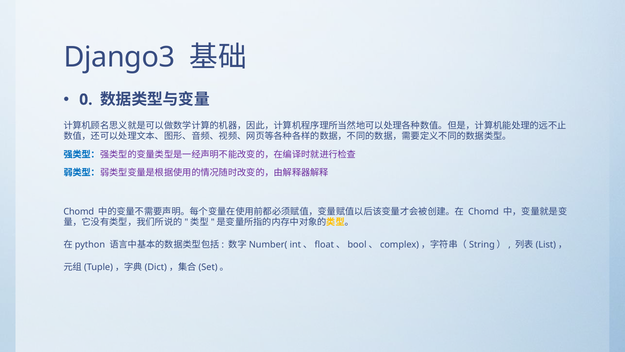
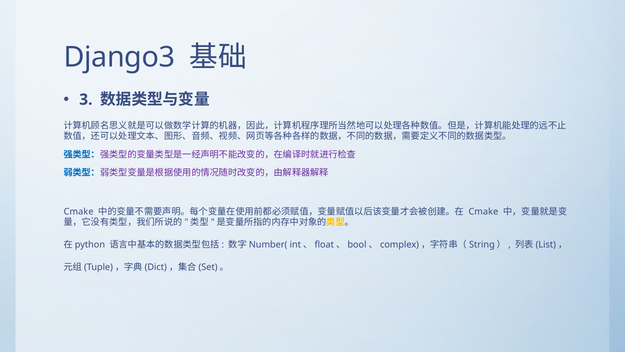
0: 0 -> 3 (86, 99)
Chomd: Chomd -> Cmake (79, 212)
Chomd: Chomd -> Cmake (483, 212)
